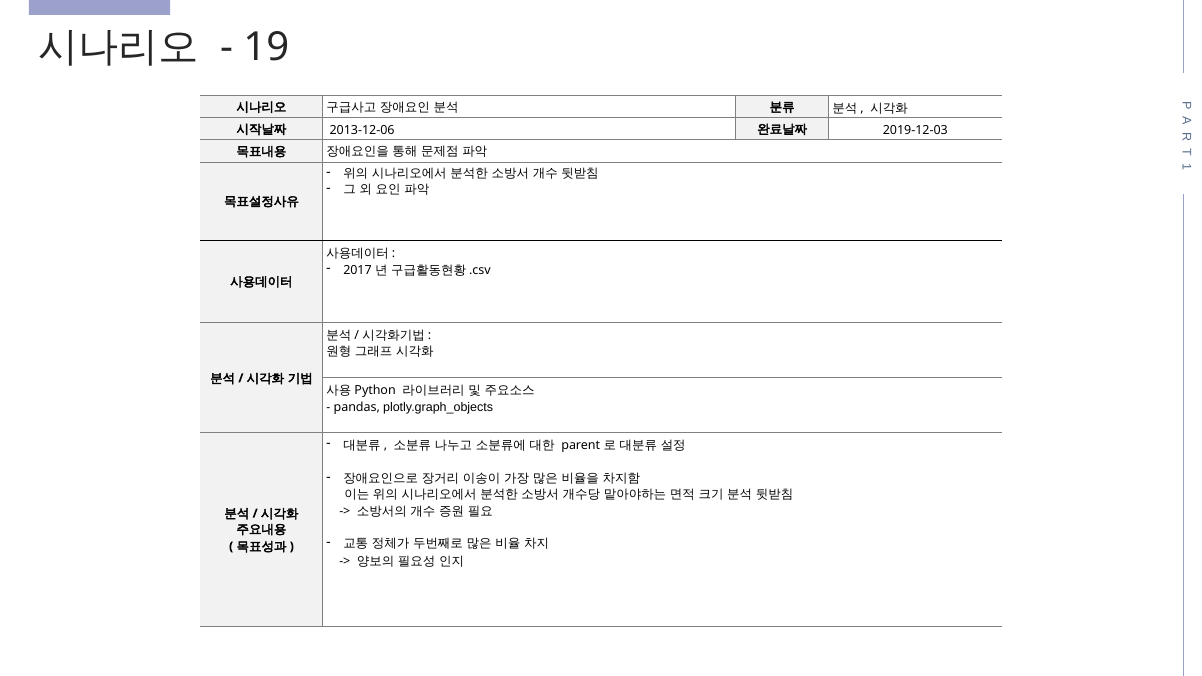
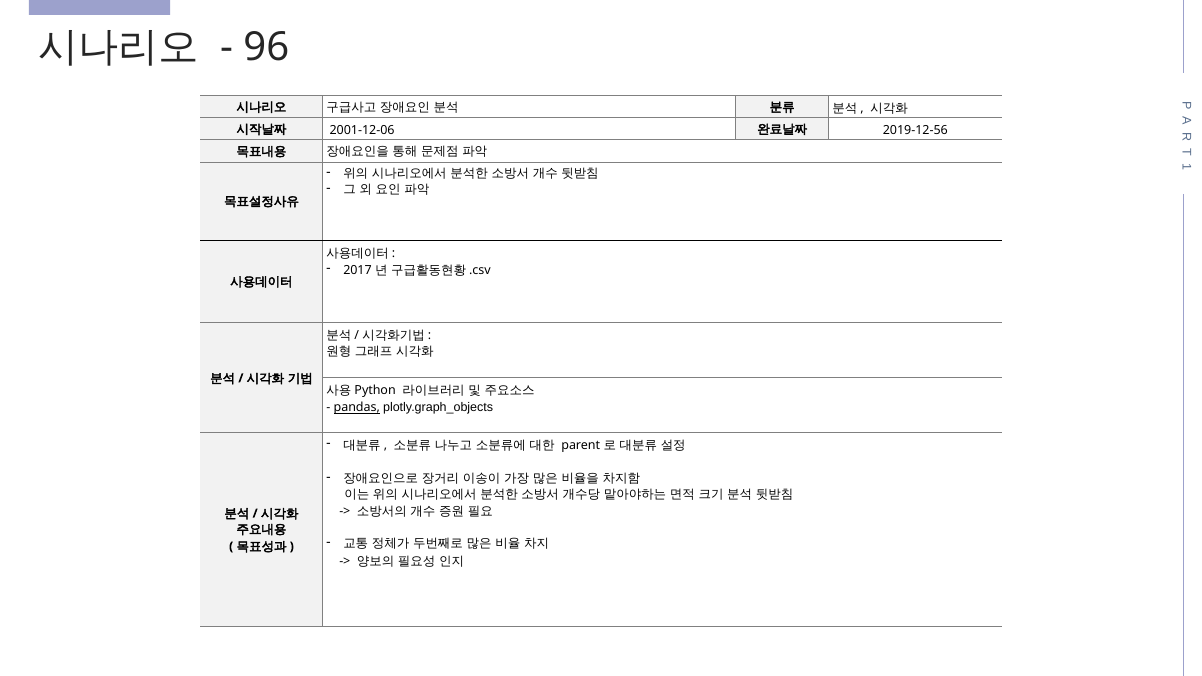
19: 19 -> 96 (266, 47)
2013-12-06: 2013-12-06 -> 2001-12-06 (362, 130)
2019-12-03: 2019-12-03 -> 2019-12-56 (915, 130)
pandas underline: none -> present (357, 408)
